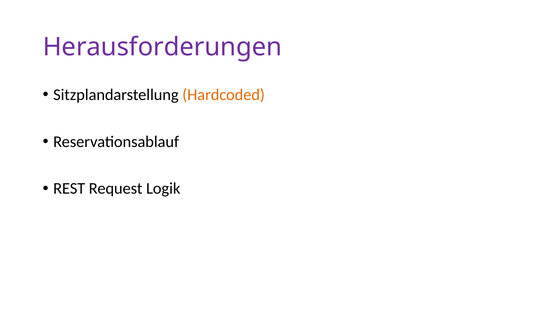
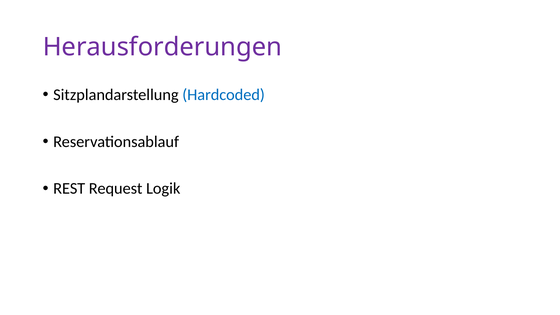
Hardcoded colour: orange -> blue (224, 95)
